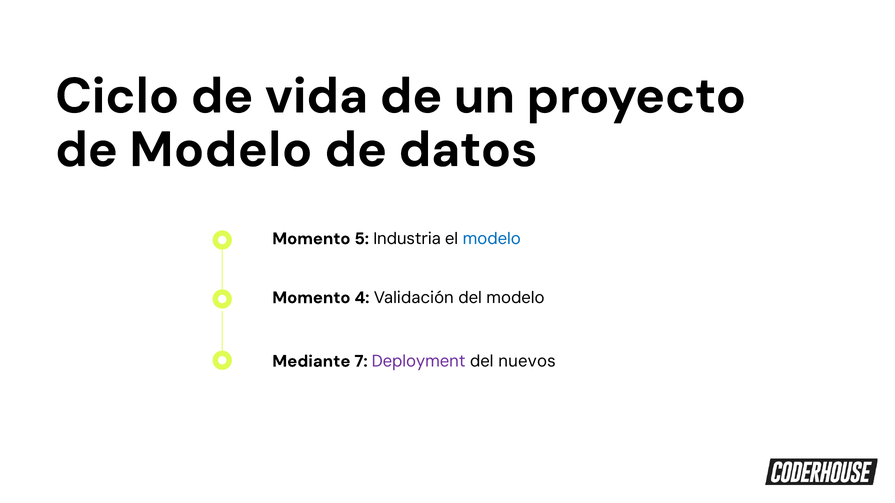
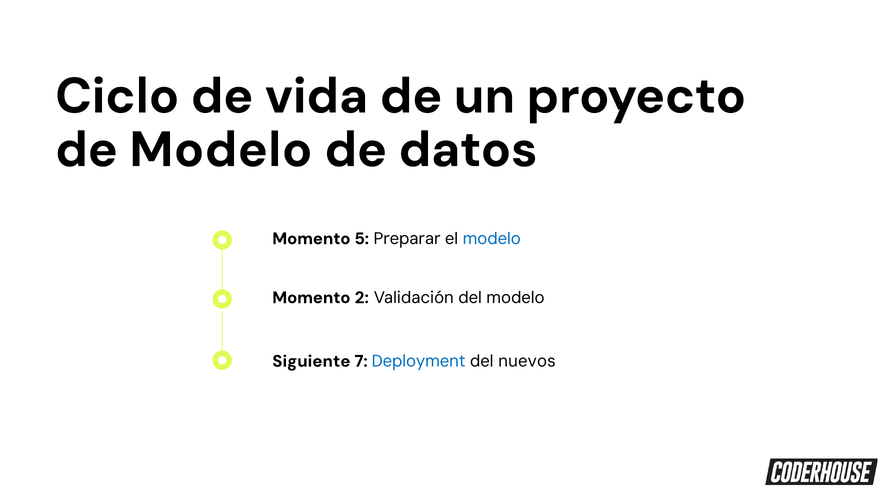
Industria: Industria -> Preparar (407, 239)
4: 4 -> 2 (362, 298)
Mediante: Mediante -> Siguiente (311, 362)
Deployment colour: purple -> blue (419, 362)
